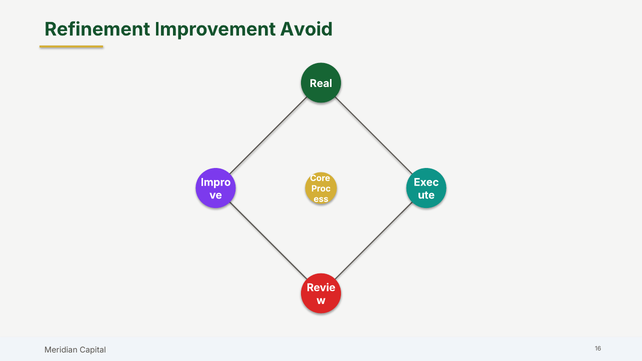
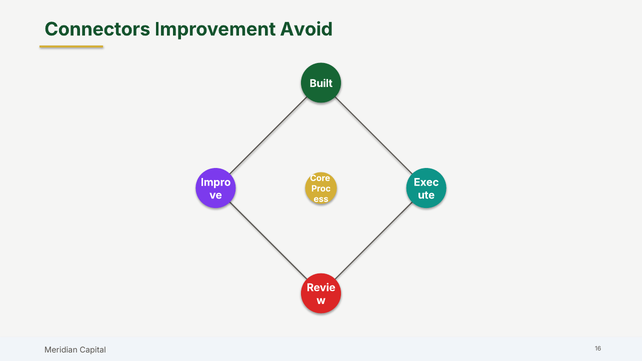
Refinement: Refinement -> Connectors (97, 29)
Real: Real -> Built (321, 83)
